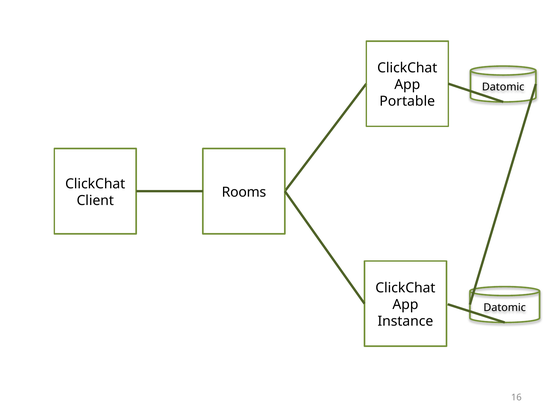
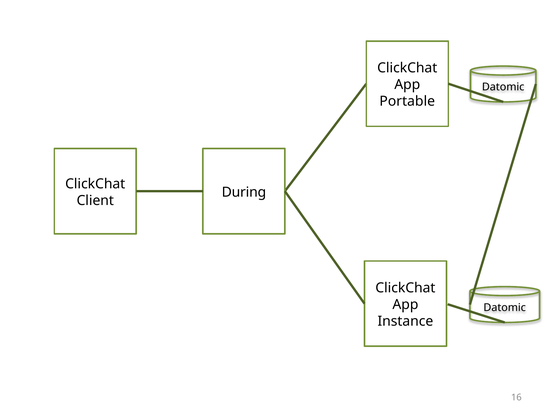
Rooms: Rooms -> During (244, 192)
